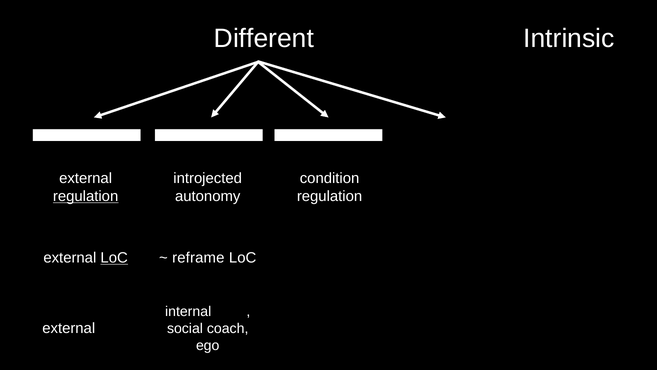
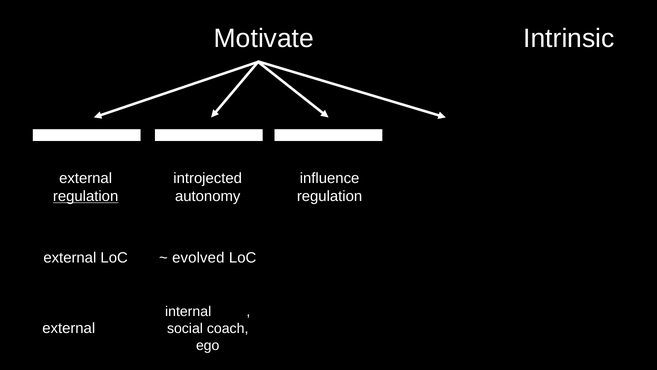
Different: Different -> Motivate (264, 39)
condition: condition -> influence (330, 178)
LoC underline: present -> none (114, 258)
reframe: reframe -> evolved (198, 258)
